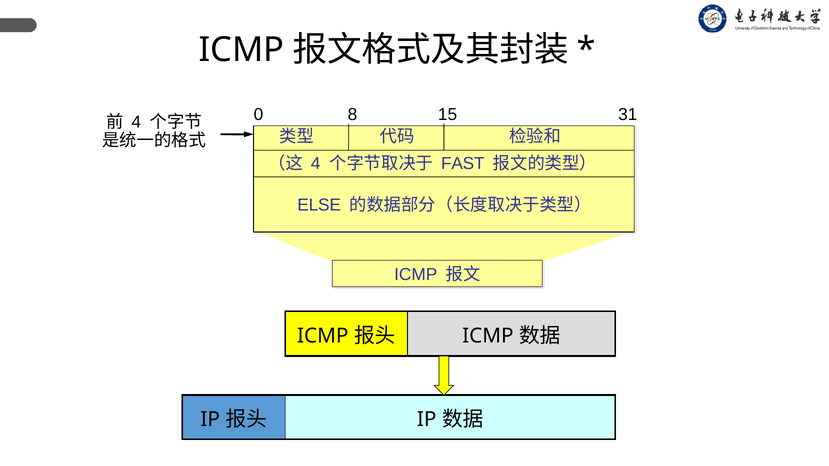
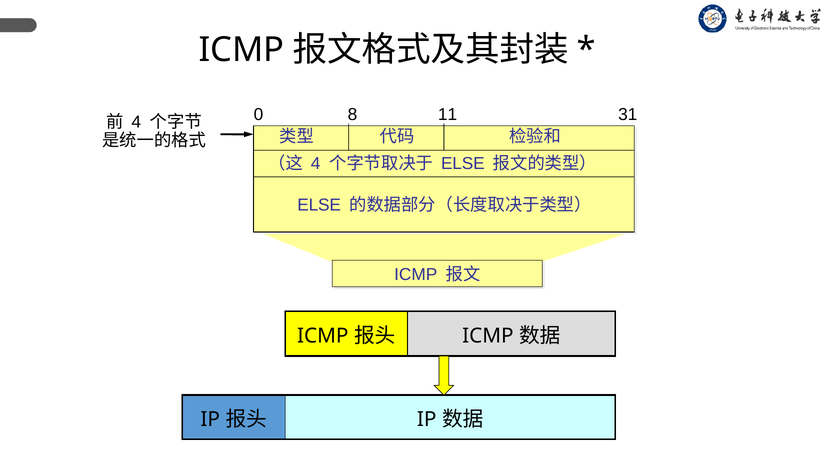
15: 15 -> 11 (448, 115)
FAST: FAST -> ELSE (463, 164)
